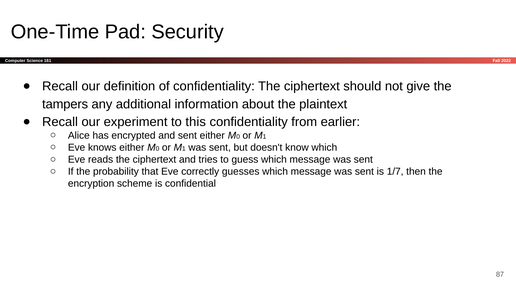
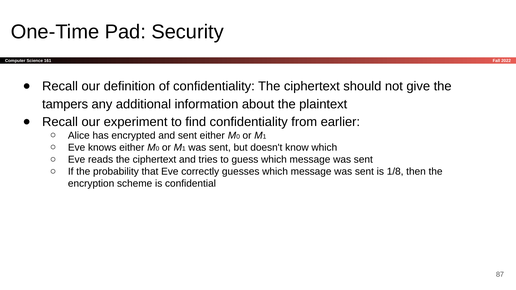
this: this -> find (196, 122)
1/7: 1/7 -> 1/8 (395, 172)
